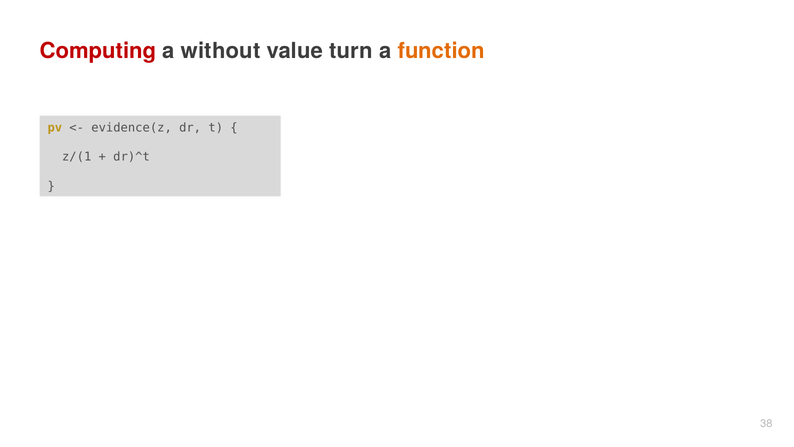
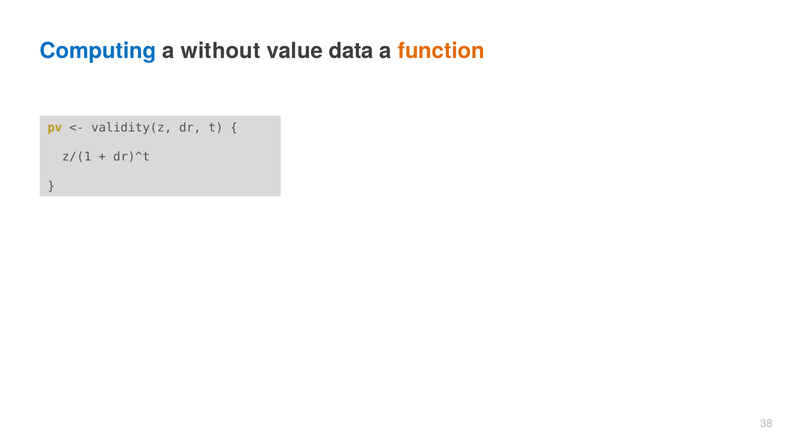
Computing colour: red -> blue (98, 51)
turn: turn -> data (351, 51)
evidence(z: evidence(z -> validity(z (132, 128)
